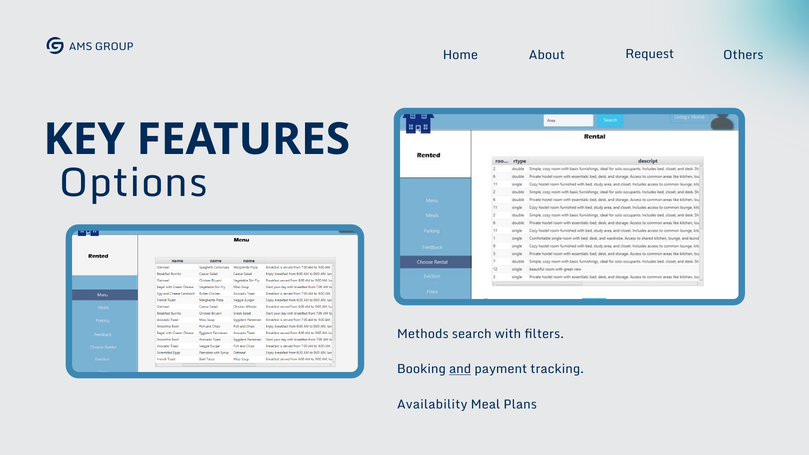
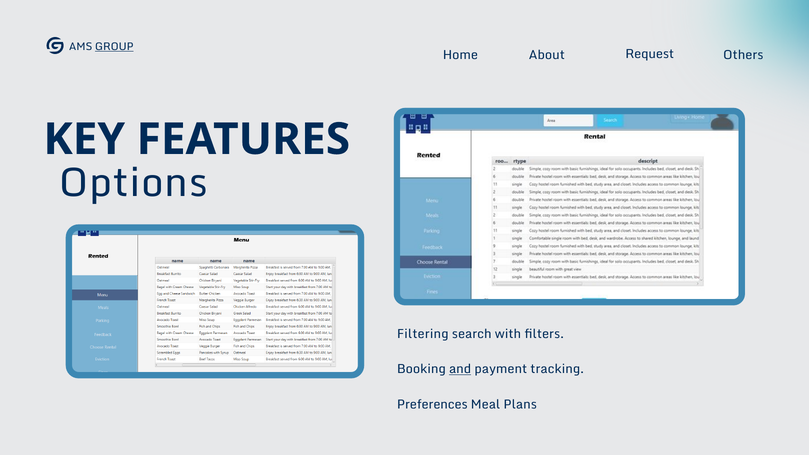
GROUP underline: none -> present (114, 47)
Methods: Methods -> Filtering (423, 334)
Availability: Availability -> Preferences (432, 405)
